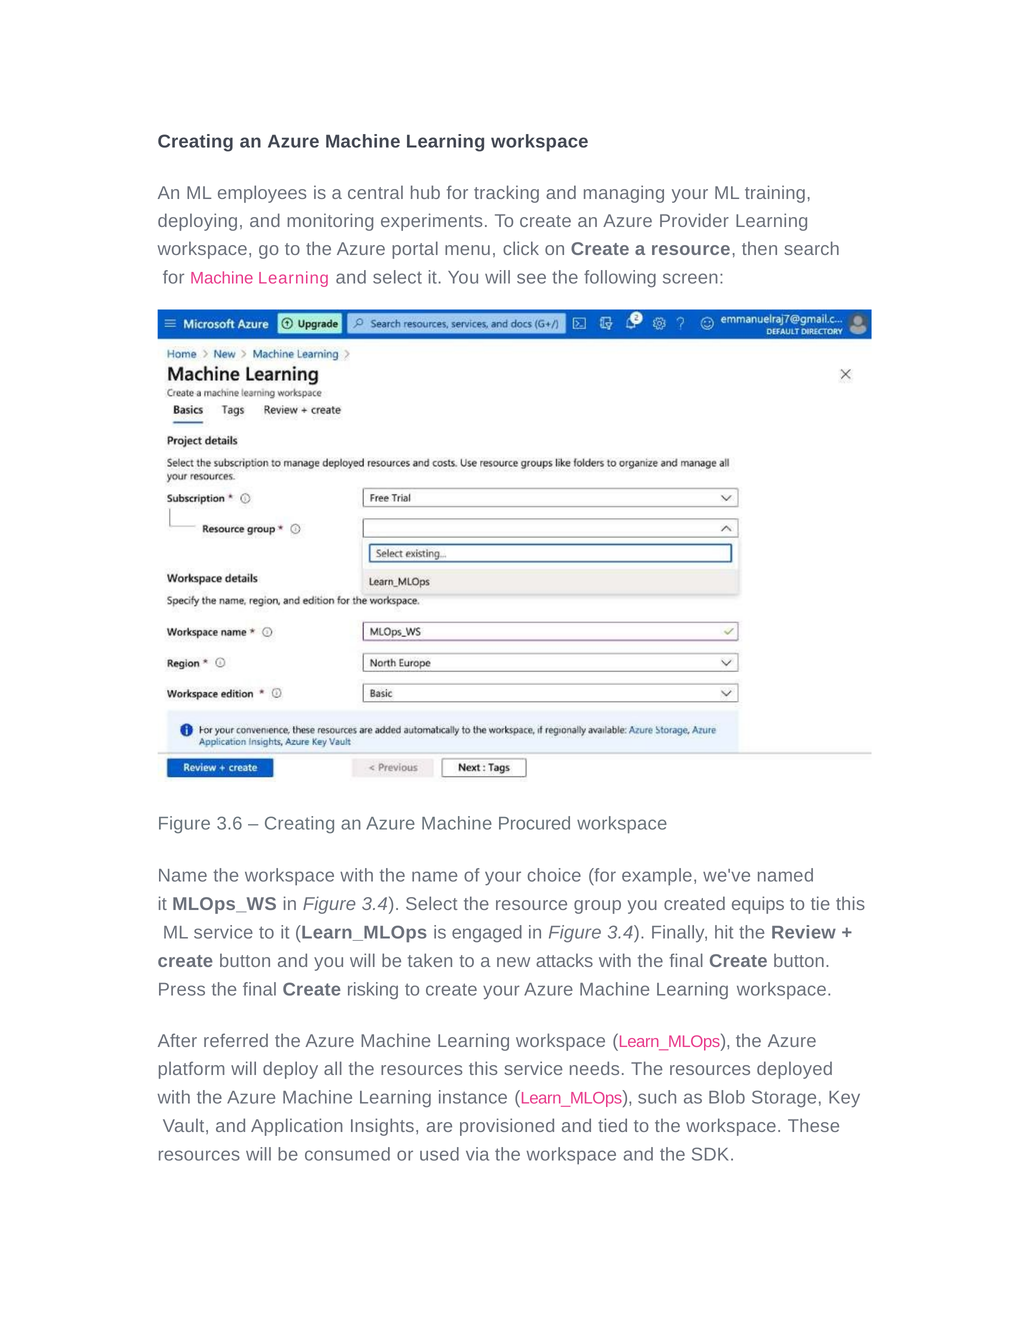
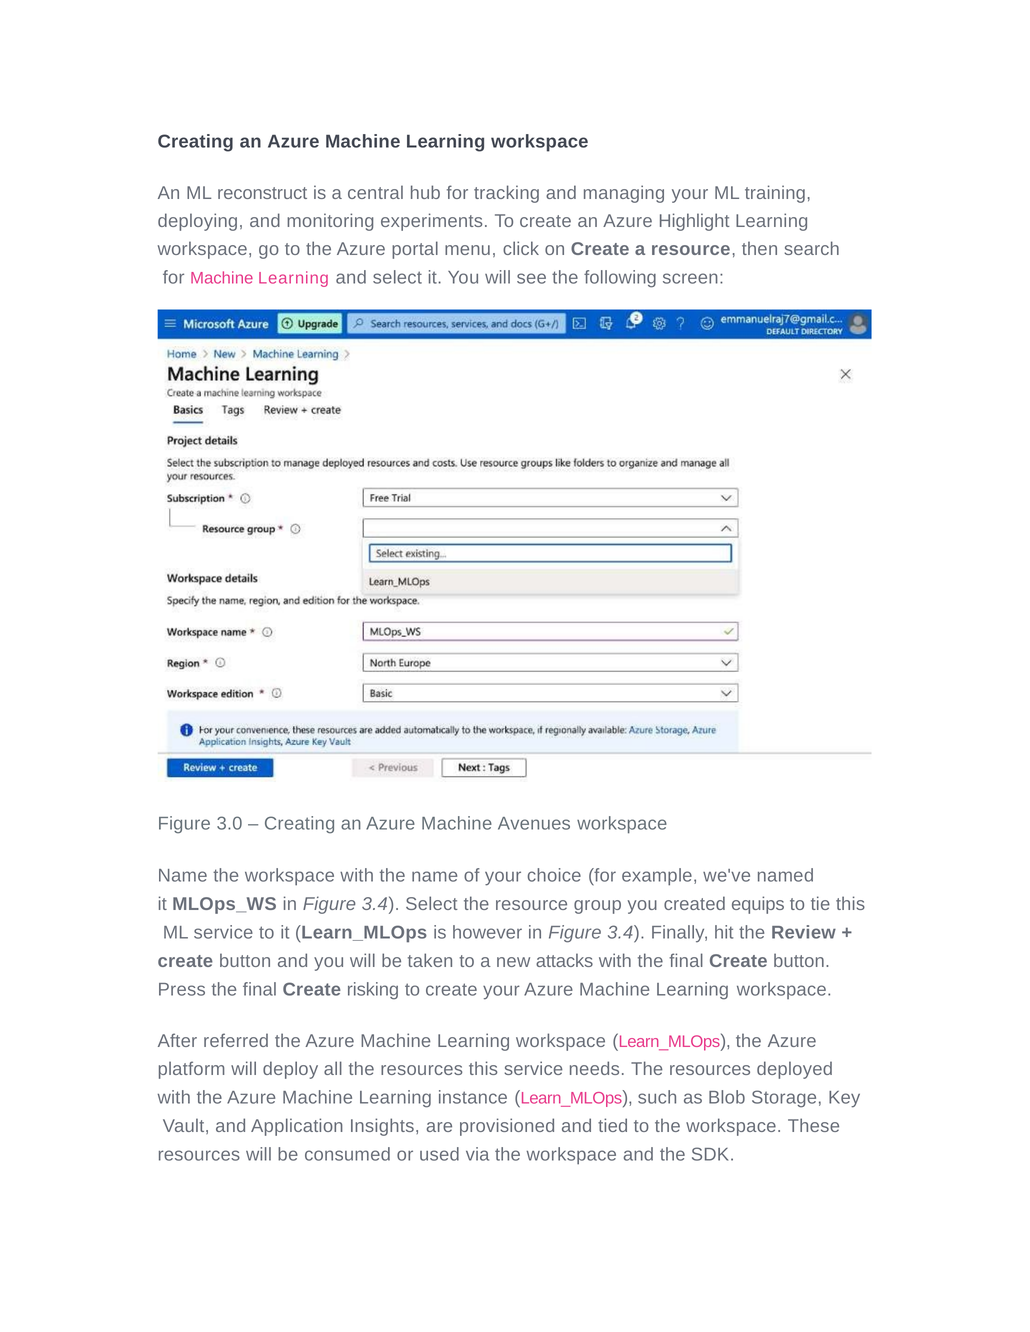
employees: employees -> reconstruct (262, 193)
Provider: Provider -> Highlight (694, 221)
3.6: 3.6 -> 3.0 (230, 824)
Procured: Procured -> Avenues (534, 824)
engaged: engaged -> however (487, 933)
